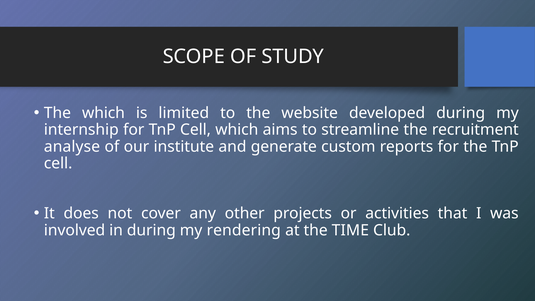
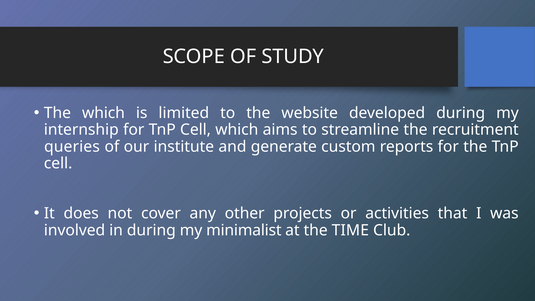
analyse: analyse -> queries (72, 147)
rendering: rendering -> minimalist (244, 230)
